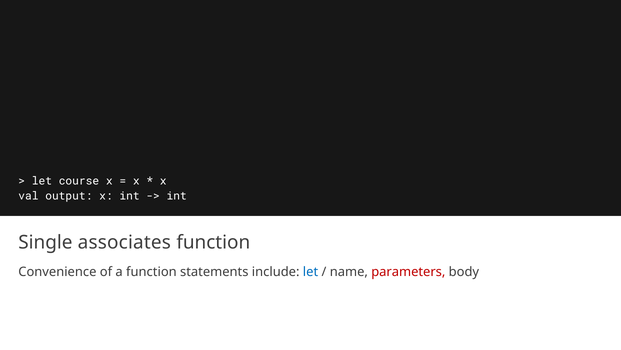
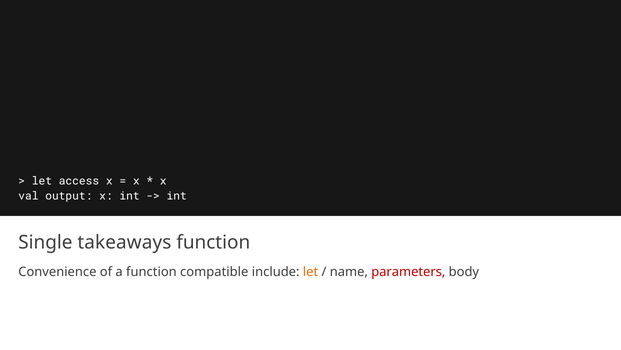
course: course -> access (79, 181)
associates: associates -> takeaways (124, 242)
statements: statements -> compatible (214, 271)
let colour: blue -> orange (311, 271)
